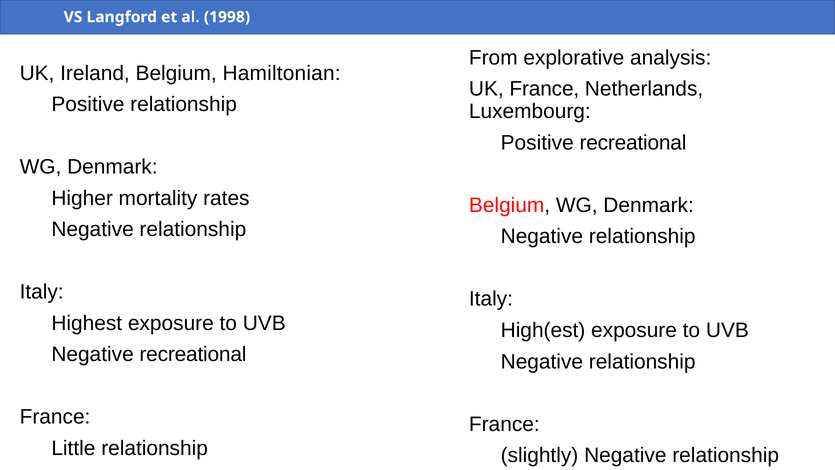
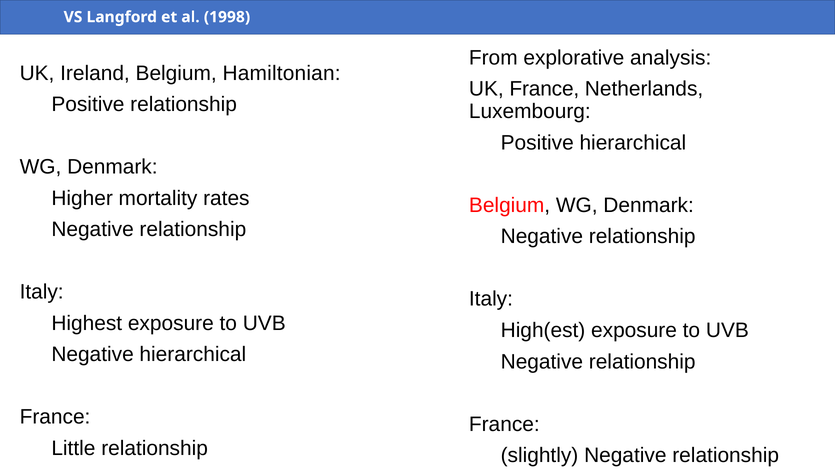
Positive recreational: recreational -> hierarchical (633, 143)
Negative recreational: recreational -> hierarchical (193, 354)
